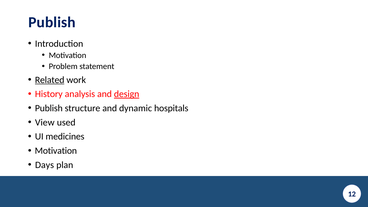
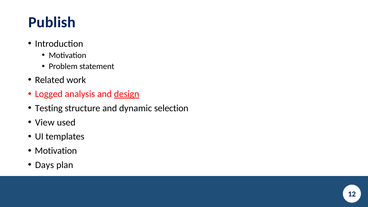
Related underline: present -> none (50, 80)
History: History -> Logged (49, 94)
Publish: Publish -> Testing (49, 108)
hospitals: hospitals -> selection (171, 108)
medicines: medicines -> templates (65, 137)
